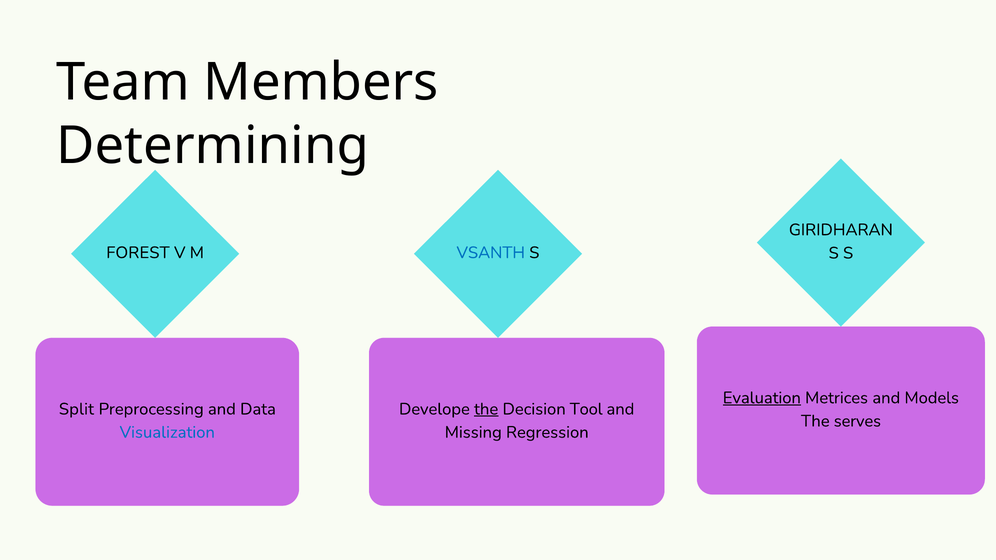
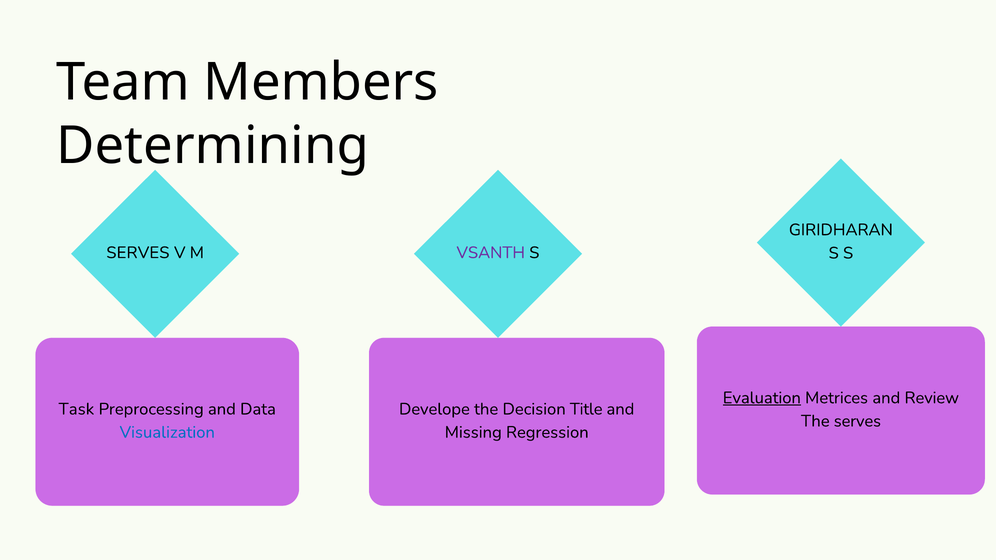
FOREST: FOREST -> SERVES (138, 253)
VSANTH colour: blue -> purple (491, 253)
Models: Models -> Review (932, 398)
Split: Split -> Task (76, 409)
the underline: present -> none (486, 409)
Tool: Tool -> Title (586, 409)
